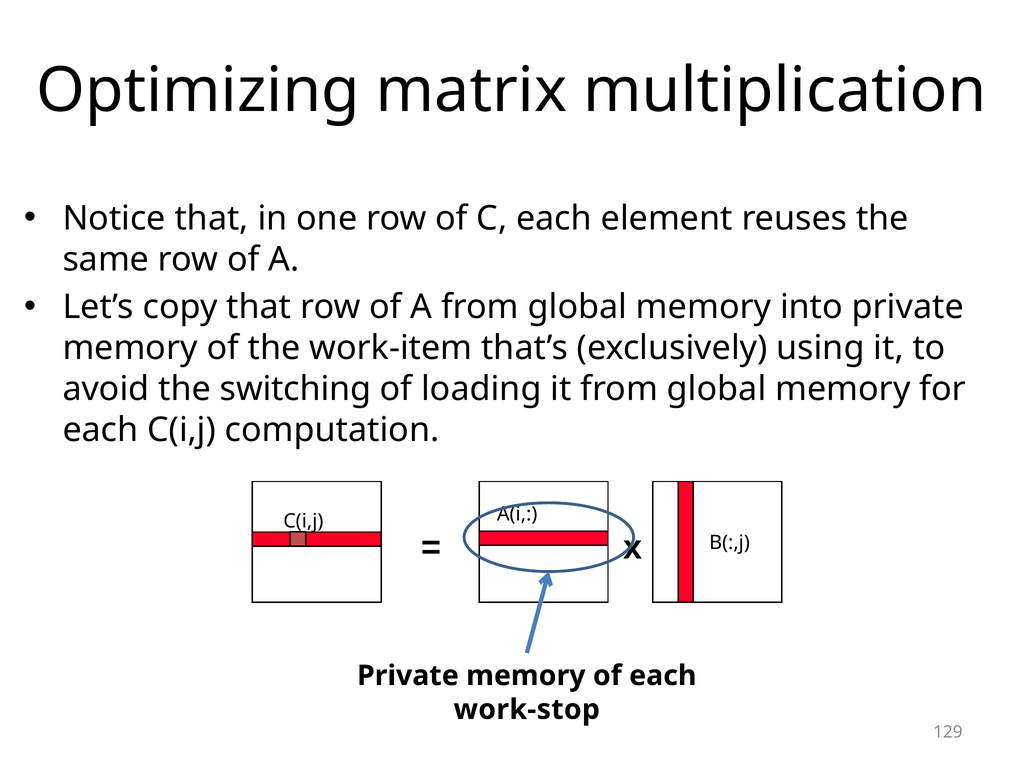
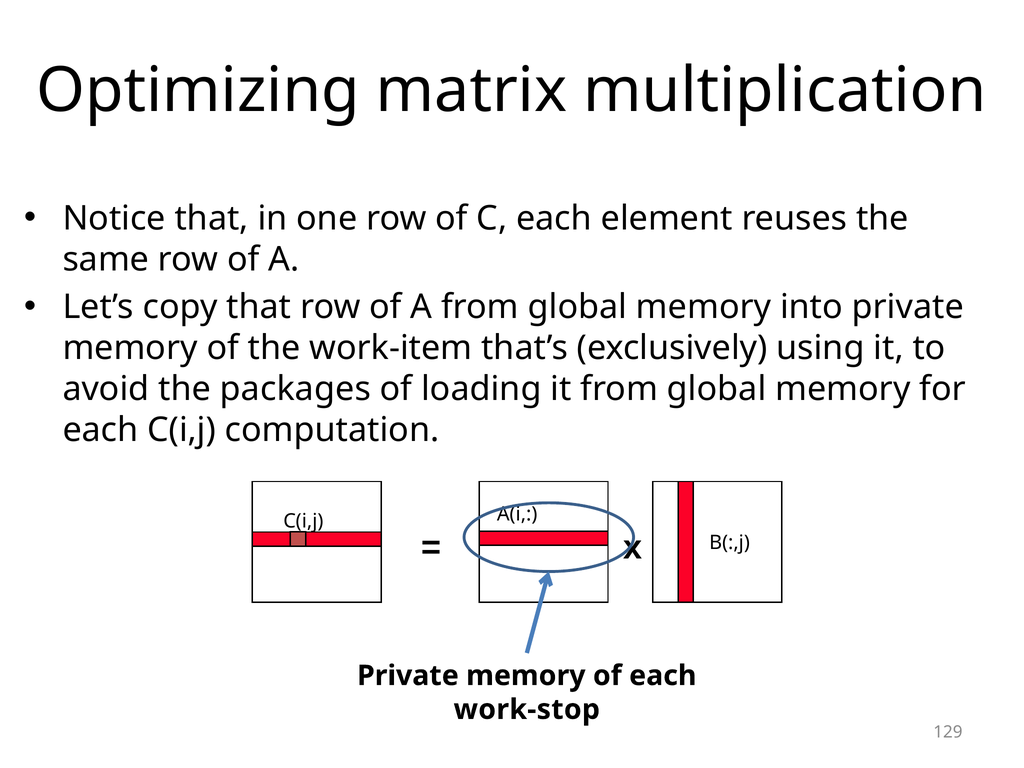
switching: switching -> packages (295, 389)
